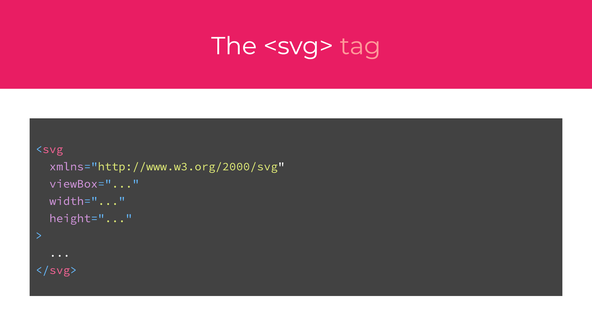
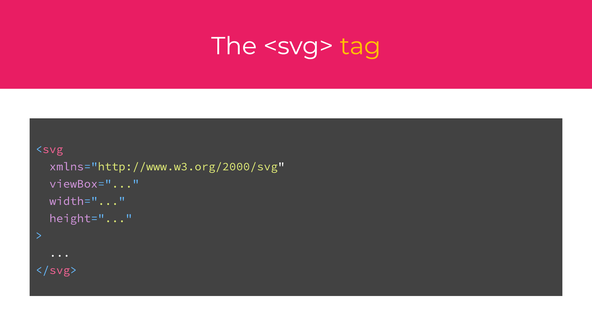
tag colour: pink -> yellow (360, 46)
